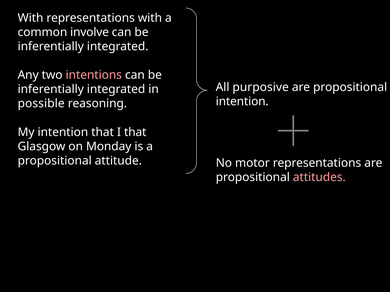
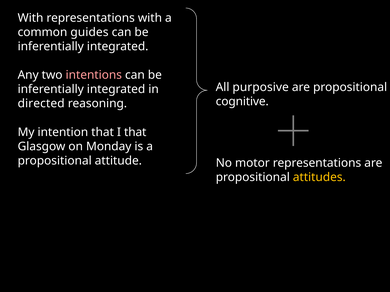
involve: involve -> guides (89, 32)
intention: intention -> cognitive (242, 102)
possible: possible -> directed (41, 104)
attitudes colour: pink -> yellow (319, 178)
